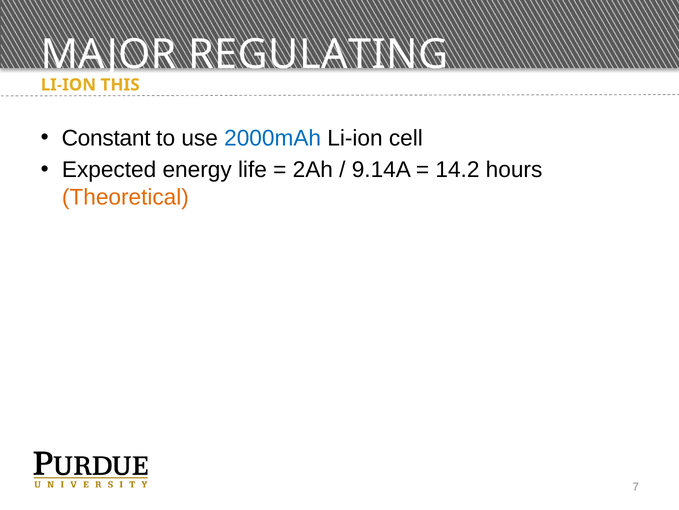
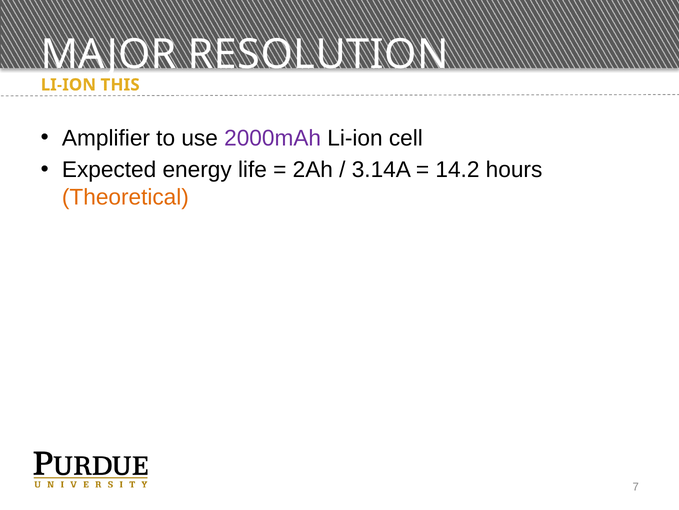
REGULATING: REGULATING -> RESOLUTION (318, 55)
Constant: Constant -> Amplifier (106, 138)
2000mAh colour: blue -> purple (273, 138)
9.14A: 9.14A -> 3.14A (381, 170)
